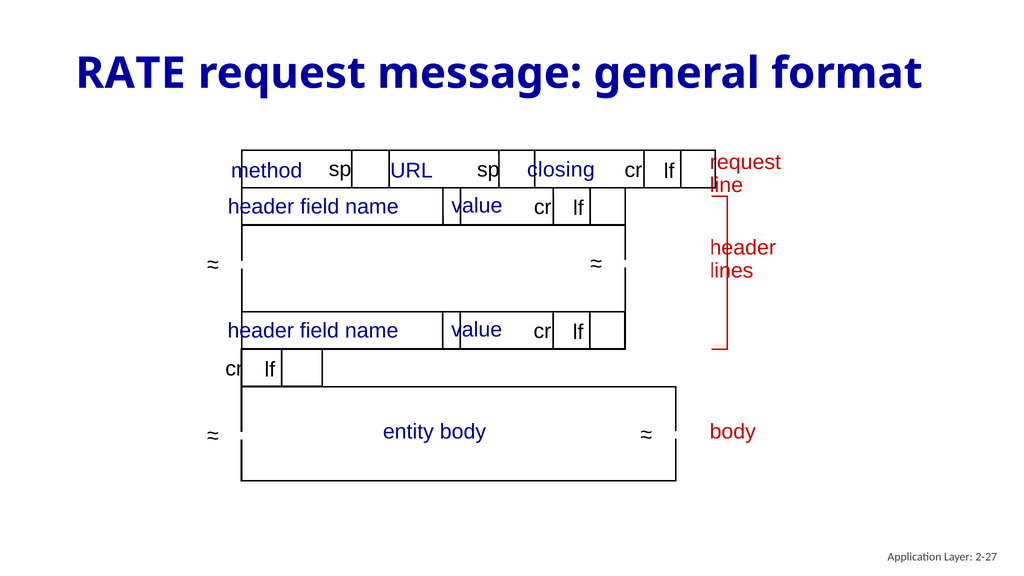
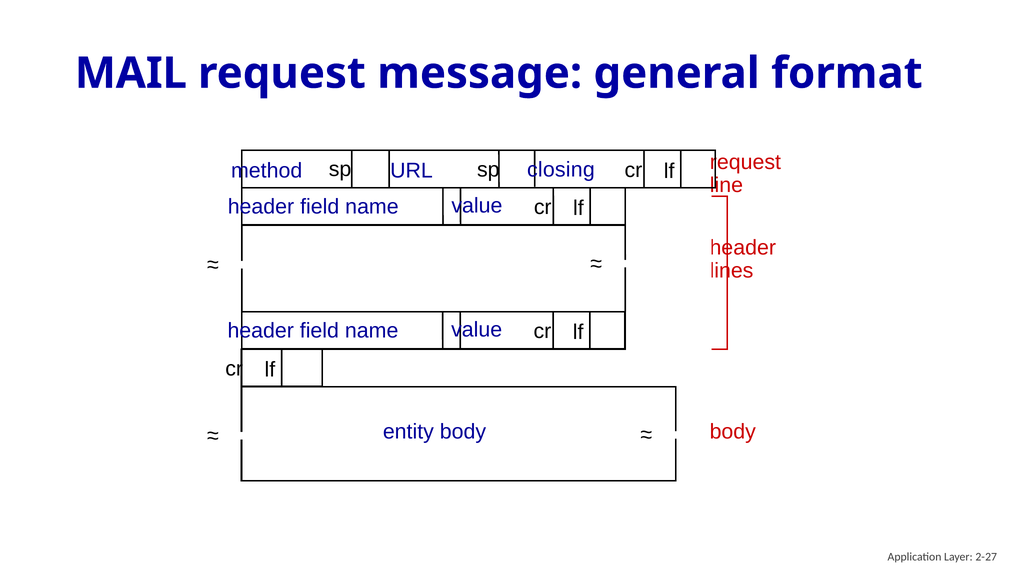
RATE: RATE -> MAIL (131, 73)
